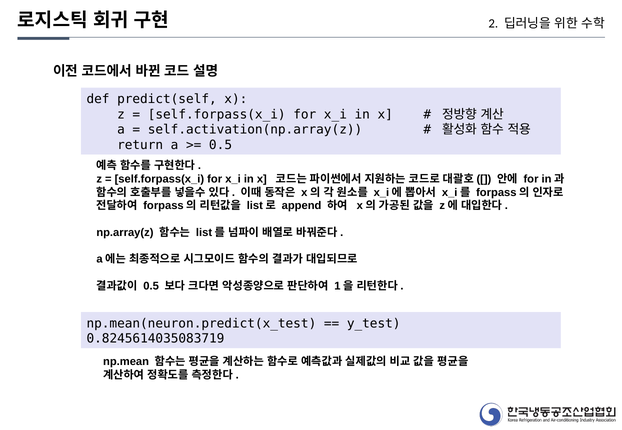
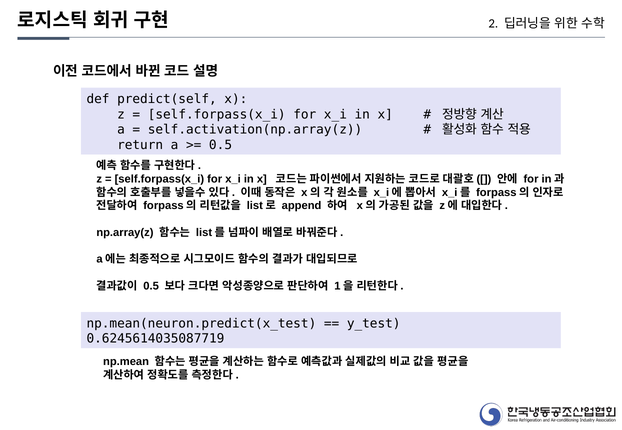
0.8245614035083719: 0.8245614035083719 -> 0.6245614035087719 (155, 339)
